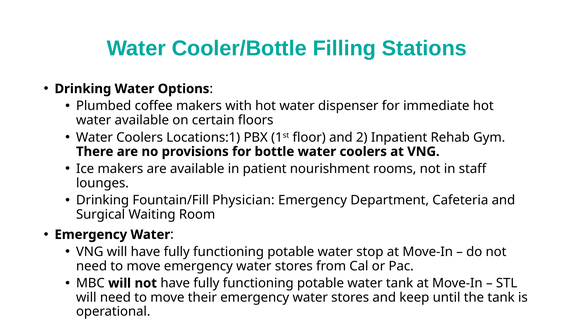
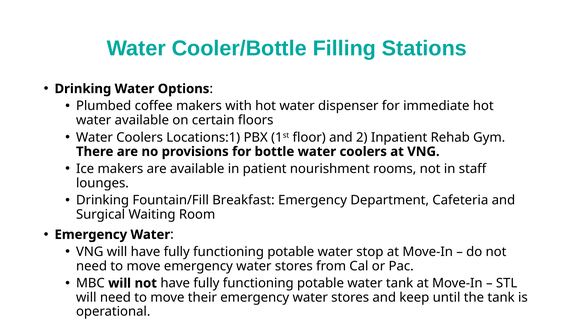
Physician: Physician -> Breakfast (243, 200)
